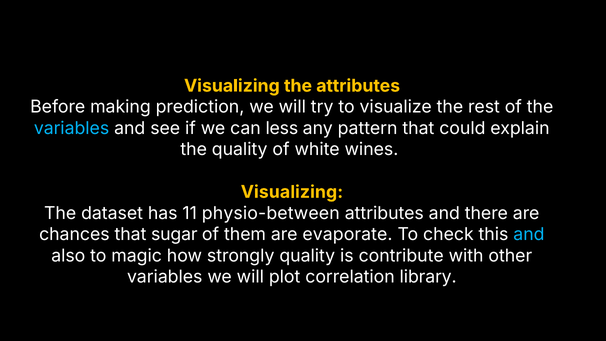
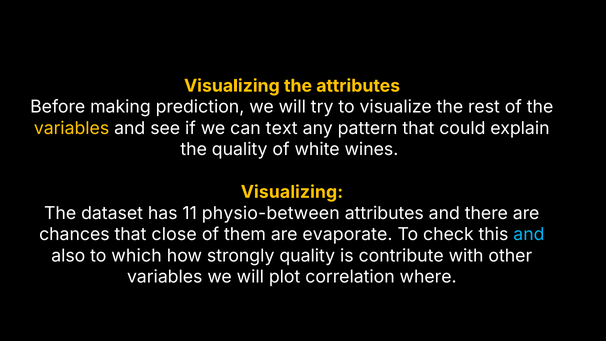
variables colour: light blue -> yellow (72, 128)
less: less -> text (282, 128)
sugar: sugar -> close (174, 234)
magic: magic -> which (137, 256)
library: library -> where (428, 277)
